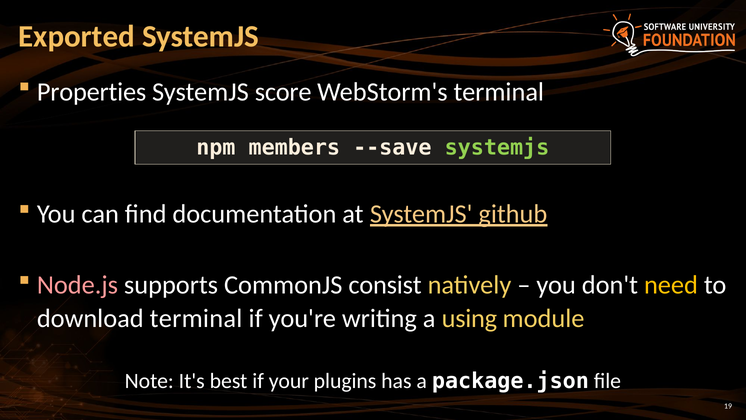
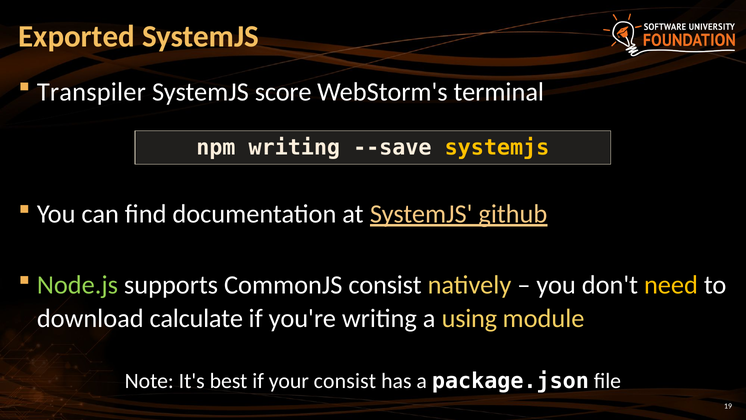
Properties: Properties -> Transpiler (91, 92)
npm members: members -> writing (294, 148)
systemjs colour: light green -> yellow (497, 148)
Node.js colour: pink -> light green (77, 285)
download terminal: terminal -> calculate (196, 318)
your plugins: plugins -> consist (345, 381)
